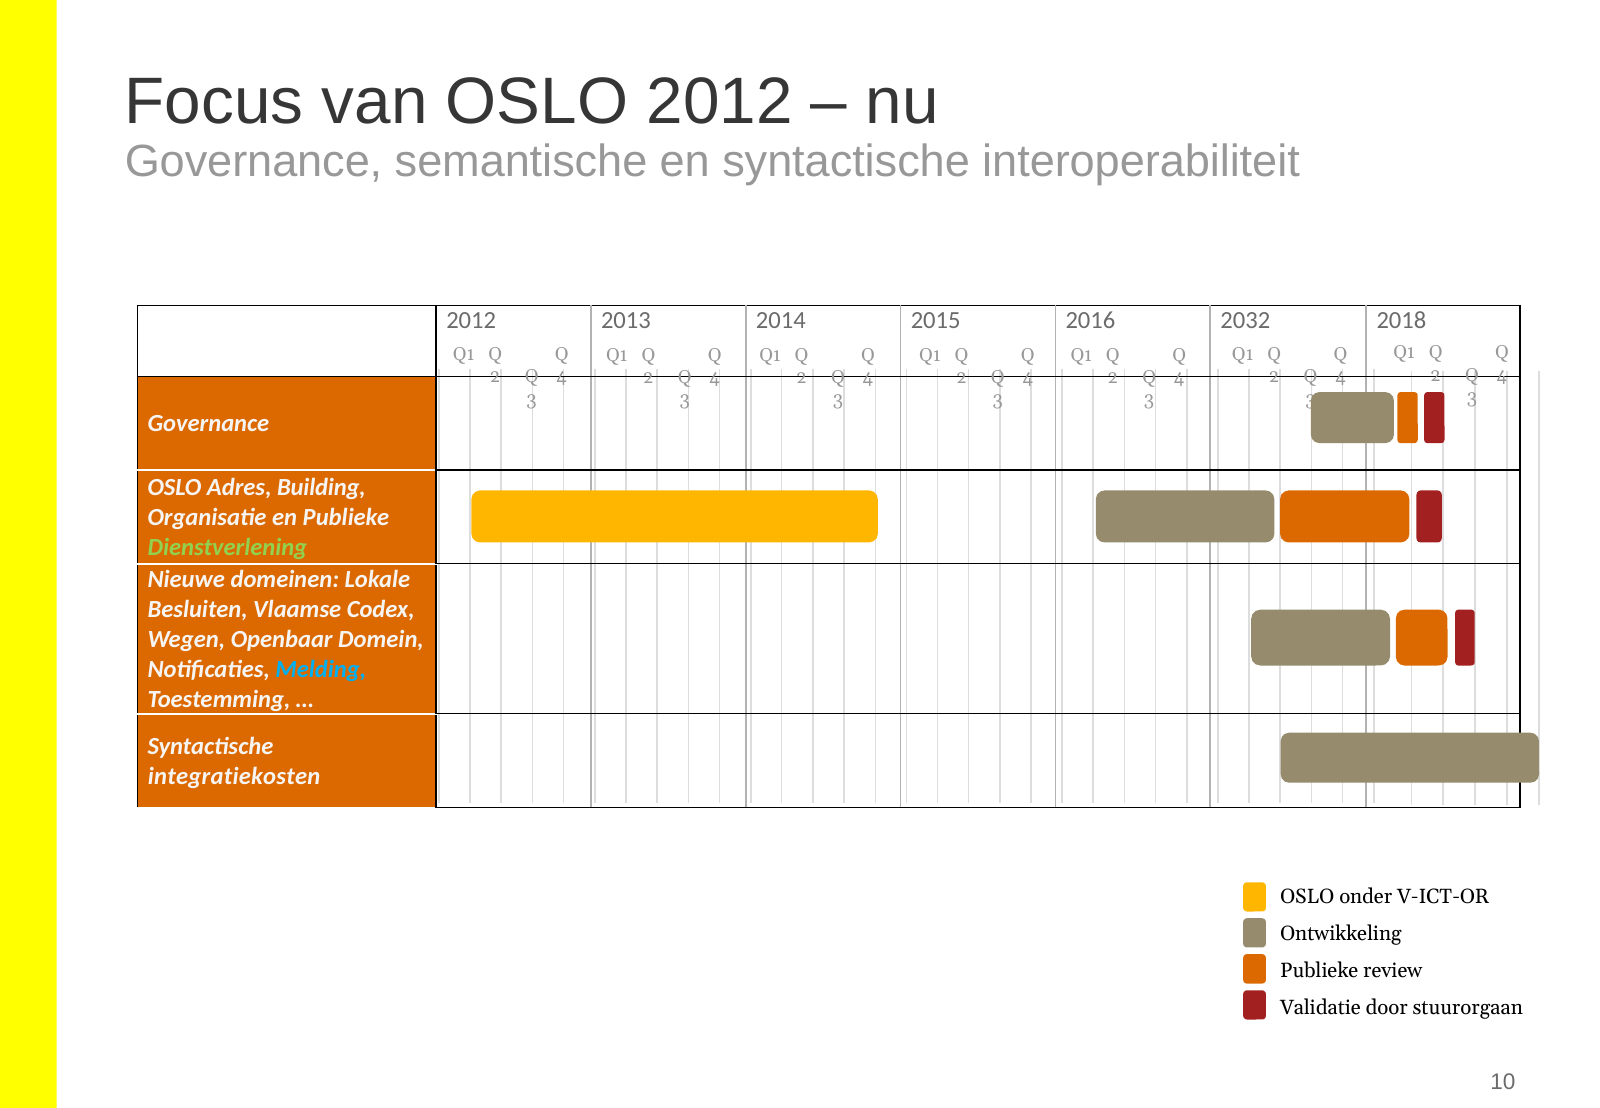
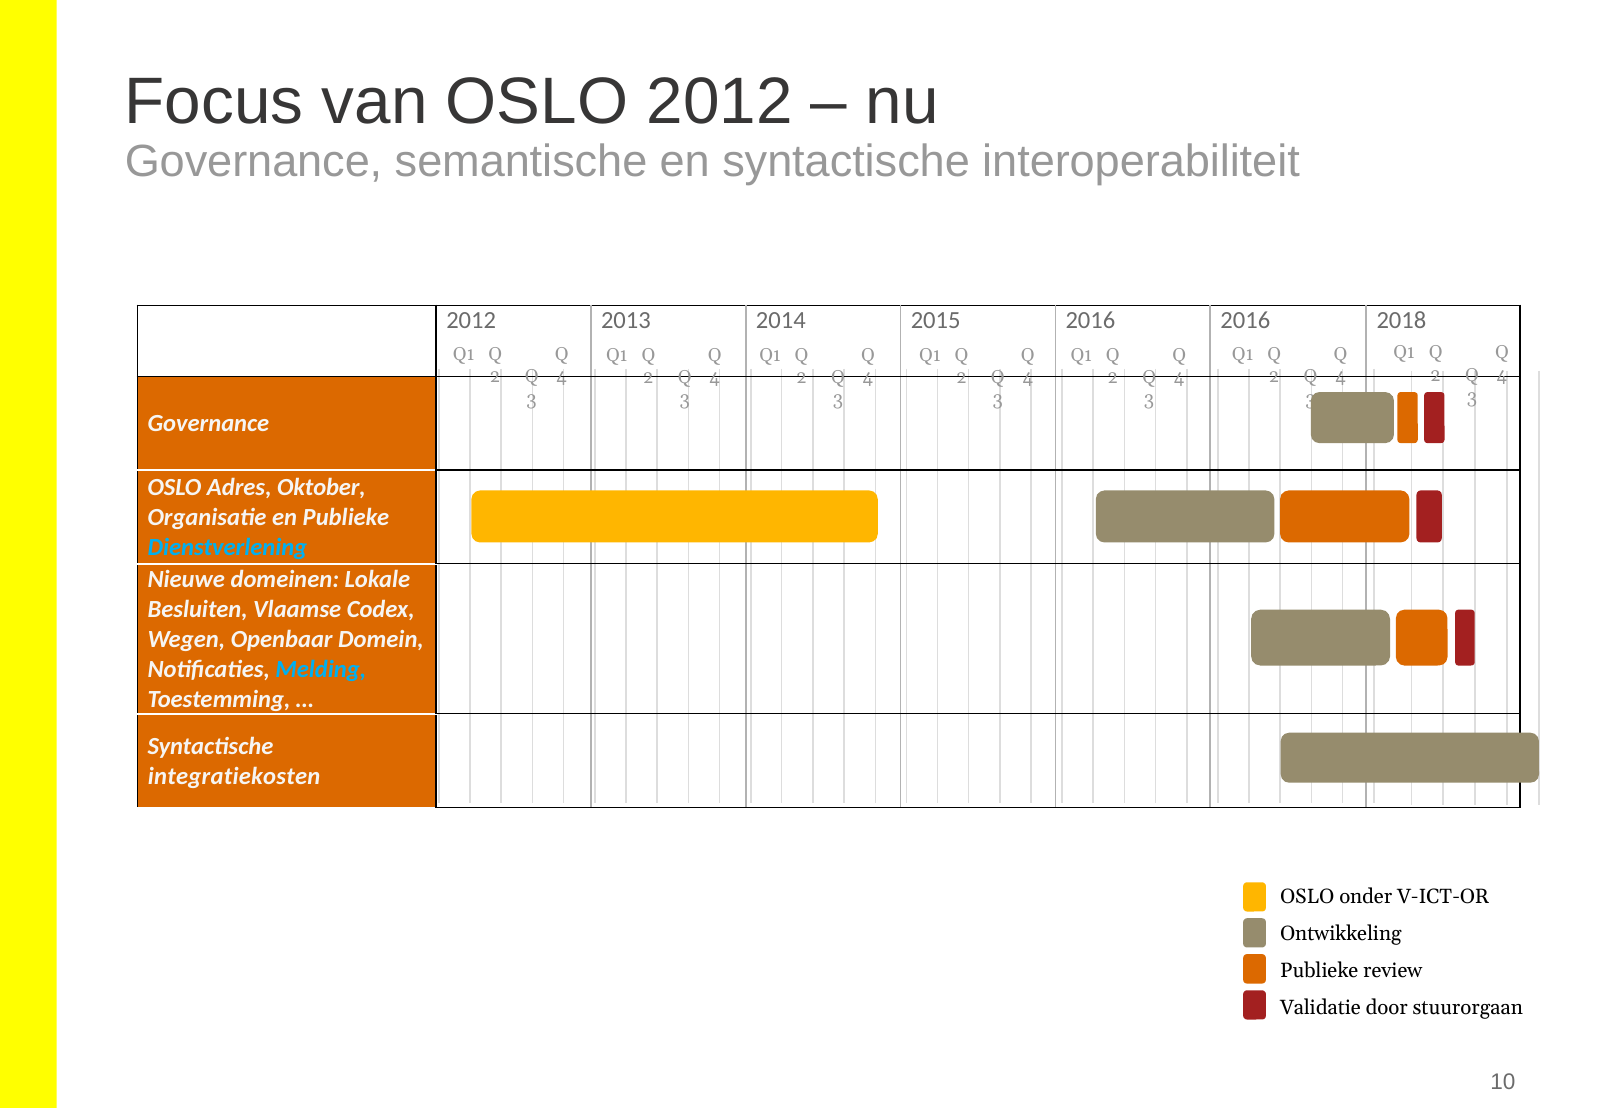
2016 2032: 2032 -> 2016 (1245, 320)
Building: Building -> Oktober (321, 487)
Dienstverlening colour: light green -> light blue (227, 547)
